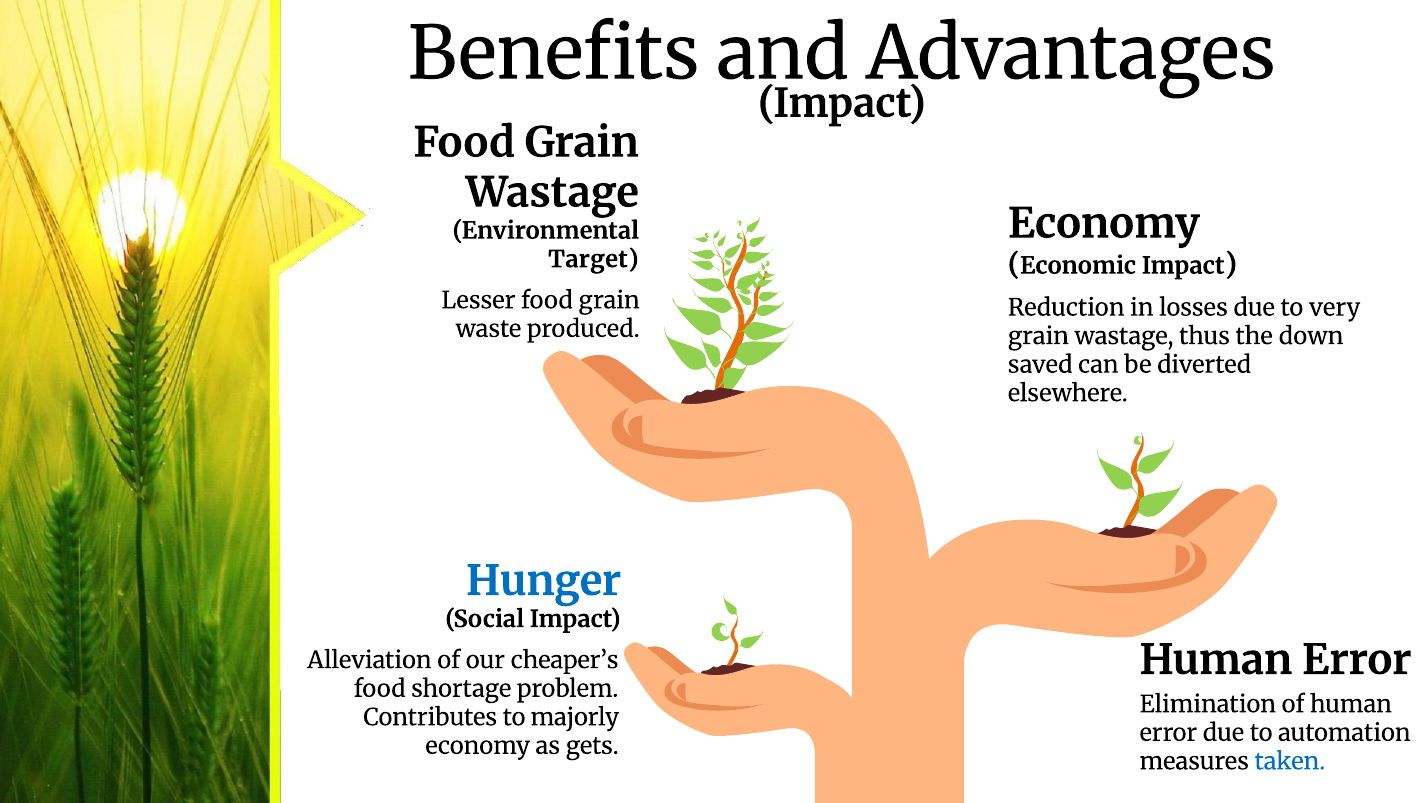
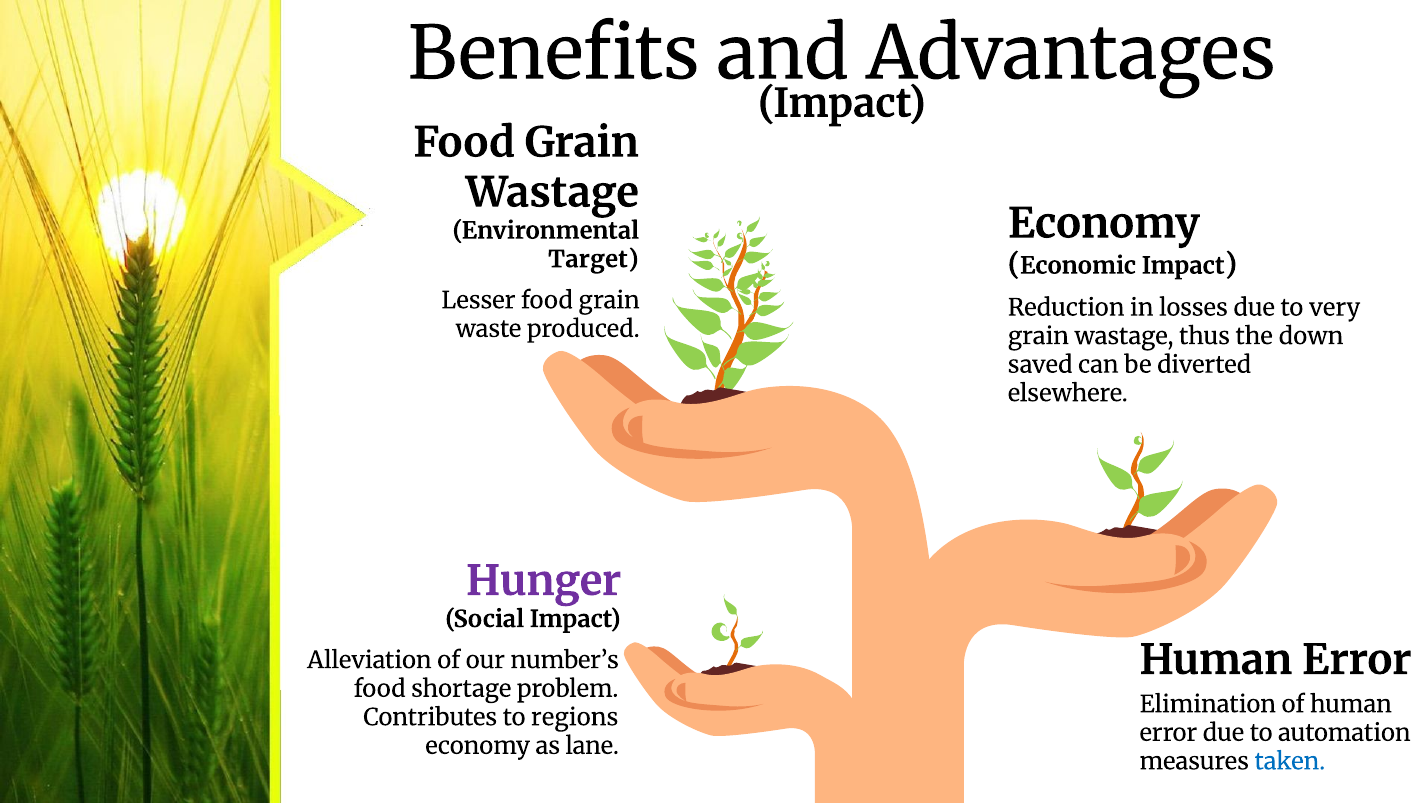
Hunger colour: blue -> purple (544, 581)
cheaper’s: cheaper’s -> number’s (565, 660)
majorly: majorly -> regions (575, 717)
gets: gets -> lane (592, 746)
